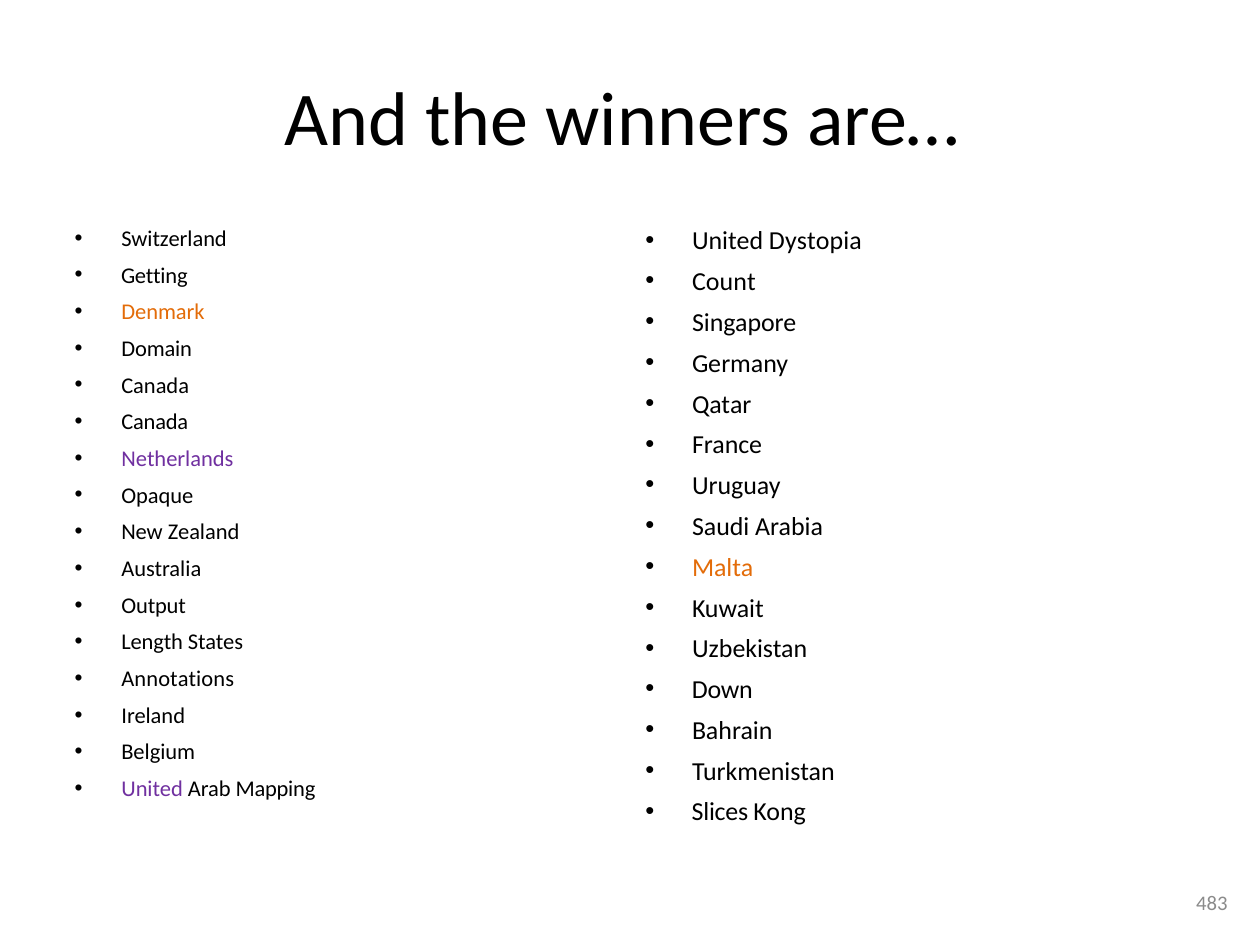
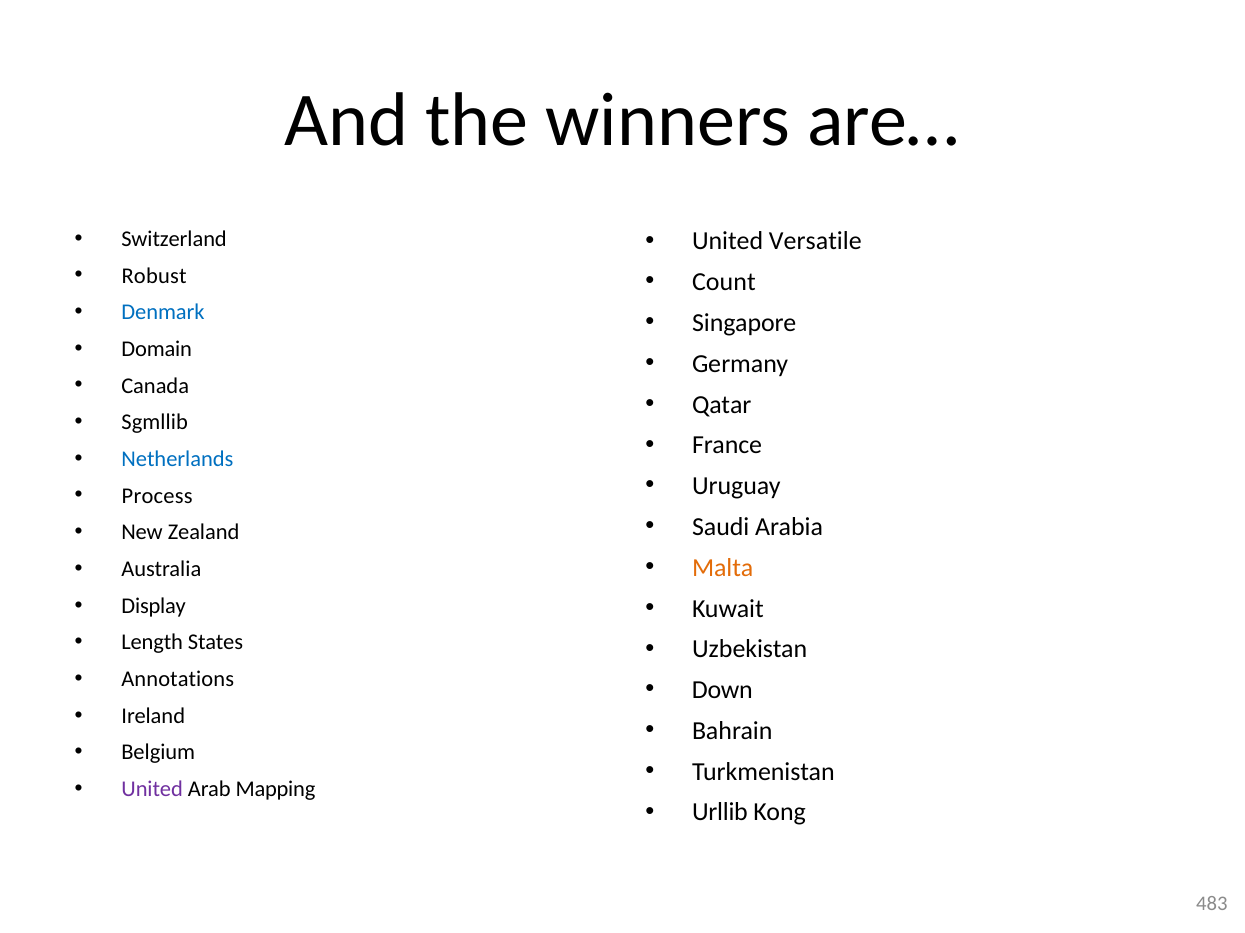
Dystopia: Dystopia -> Versatile (815, 241)
Getting: Getting -> Robust (154, 276)
Denmark colour: orange -> blue (163, 313)
Canada: Canada -> Sgmllib (155, 423)
Netherlands colour: purple -> blue (177, 459)
Opaque: Opaque -> Process (157, 496)
Output: Output -> Display (154, 606)
Slices: Slices -> Urllib (720, 813)
